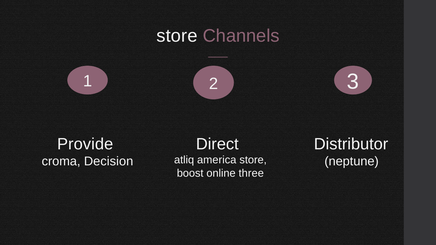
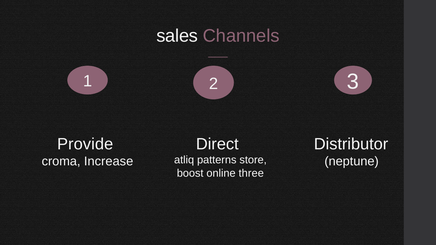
store: store -> sales (177, 36)
america: america -> patterns (217, 160)
Decision: Decision -> Increase (109, 161)
